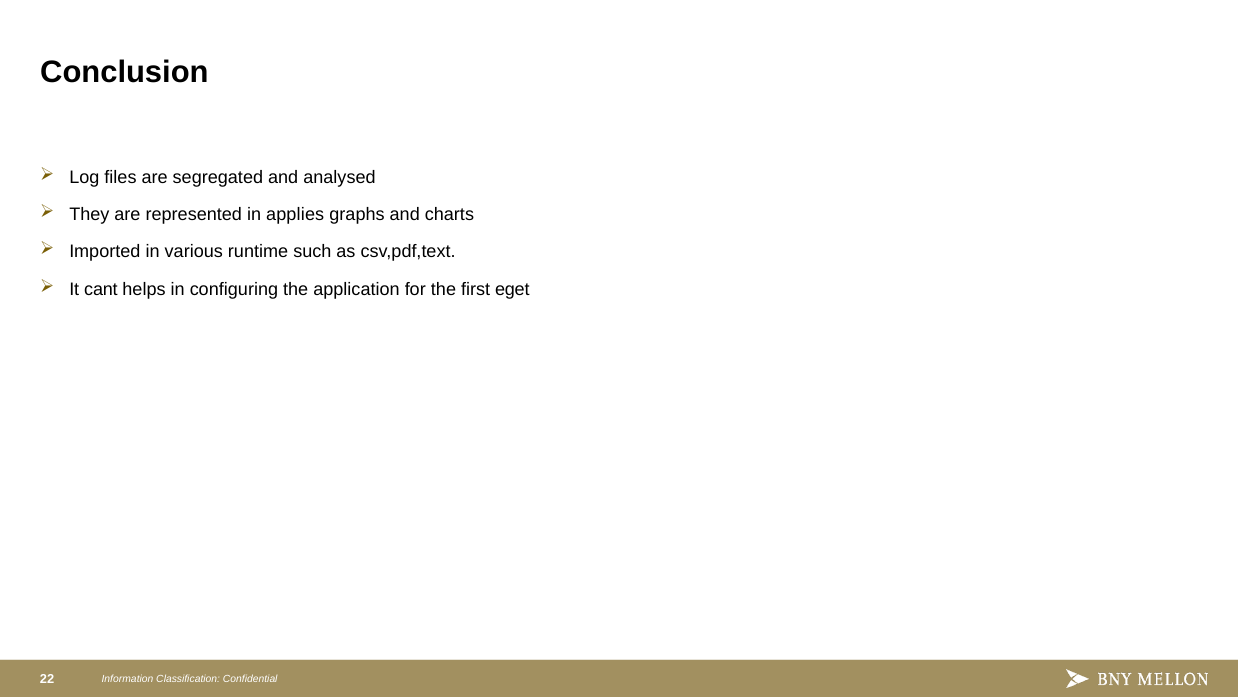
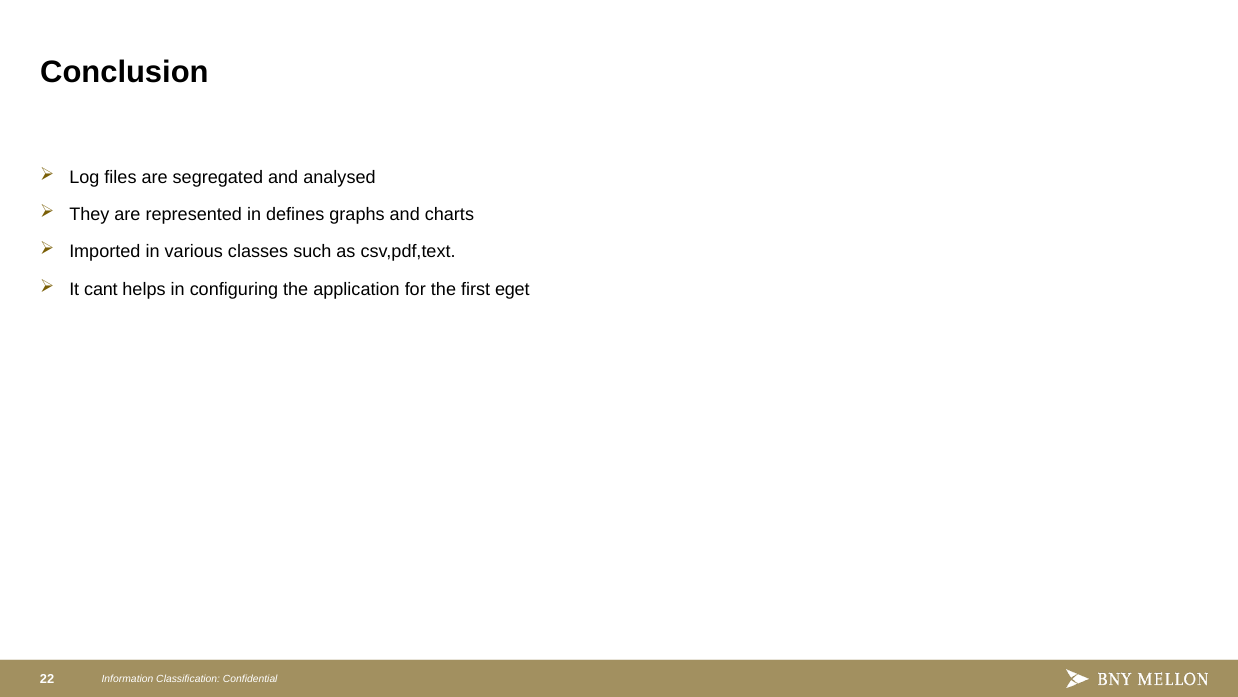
applies: applies -> defines (295, 215)
runtime: runtime -> classes (258, 252)
